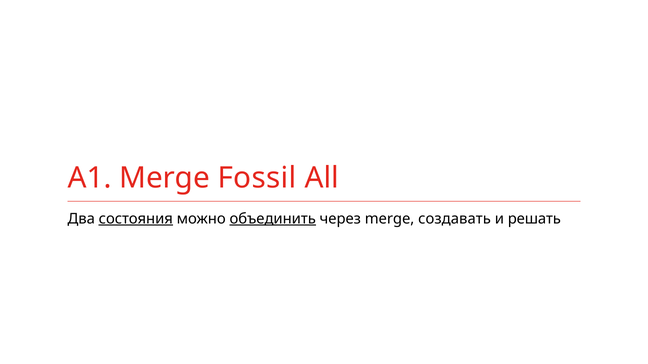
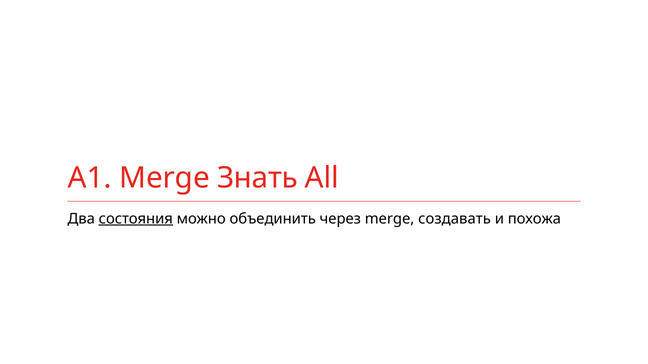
Fossil: Fossil -> Знать (257, 178)
объединить underline: present -> none (273, 219)
решать: решать -> похожа (534, 219)
